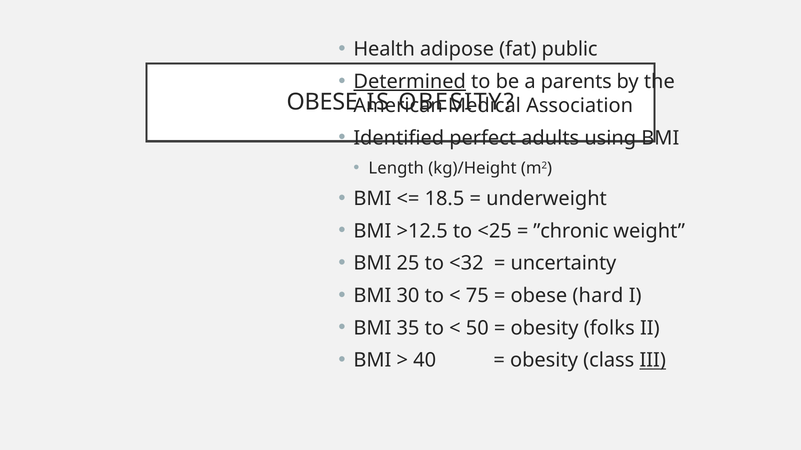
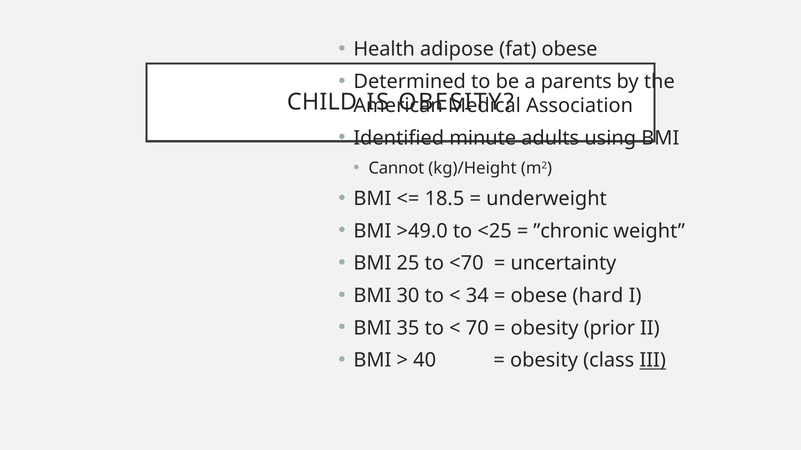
fat public: public -> obese (570, 49)
Determined underline: present -> none (410, 82)
OBESE: OBESE -> CHILD (322, 102)
perfect: perfect -> minute (483, 138)
Length: Length -> Cannot (396, 168)
>12.5: >12.5 -> >49.0 (422, 231)
<32: <32 -> <70 (466, 264)
75: 75 -> 34 (477, 296)
50: 50 -> 70 (477, 328)
folks: folks -> prior (609, 328)
